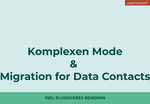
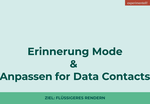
Komplexen: Komplexen -> Erinnerung (58, 52)
Migration: Migration -> Anpassen (26, 76)
